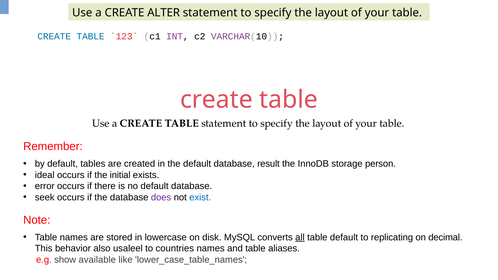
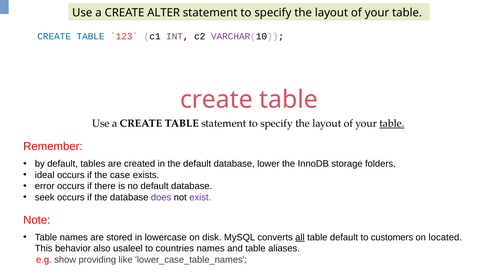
table underline: none -> present (392, 123)
result: result -> lower (268, 164)
person: person -> folders (380, 164)
initial: initial -> case (120, 175)
exist colour: blue -> purple (200, 197)
replicating: replicating -> customers (392, 237)
decimal: decimal -> located (445, 237)
available: available -> providing (97, 260)
